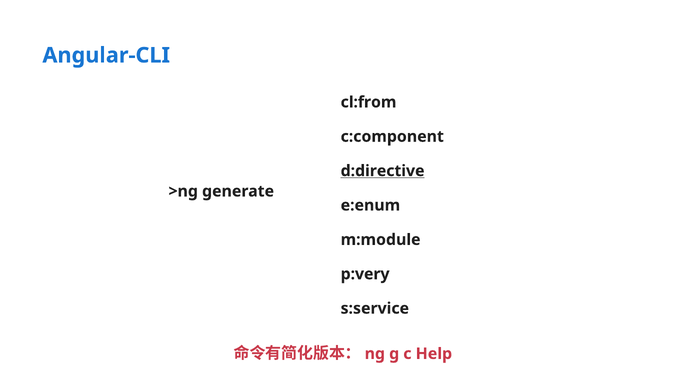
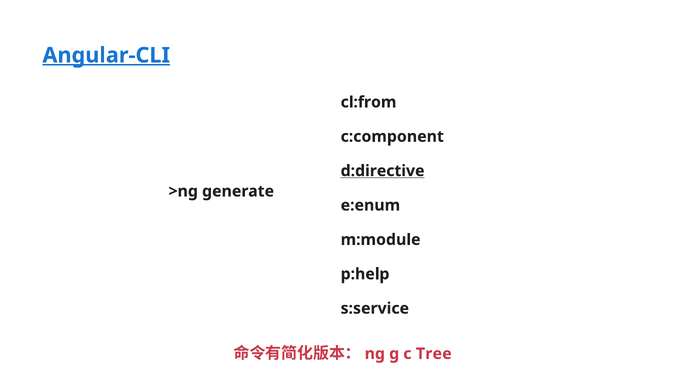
Angular-CLI underline: none -> present (106, 55)
p:very: p:very -> p:help (365, 274)
Help: Help -> Tree (434, 354)
